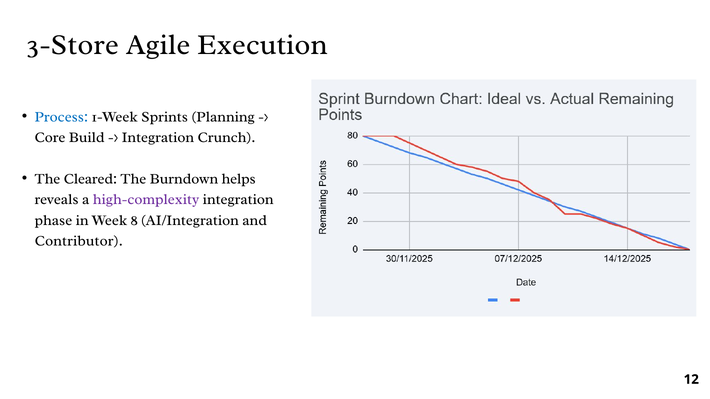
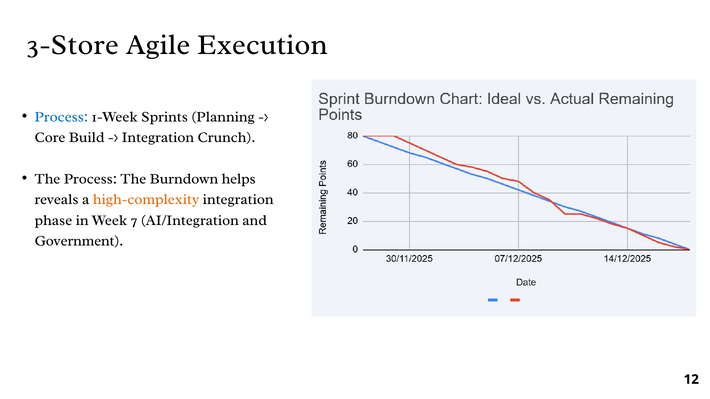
The Cleared: Cleared -> Process (90, 179)
high-complexity colour: purple -> orange (146, 200)
8: 8 -> 7 (134, 221)
Contributor: Contributor -> Government (79, 241)
